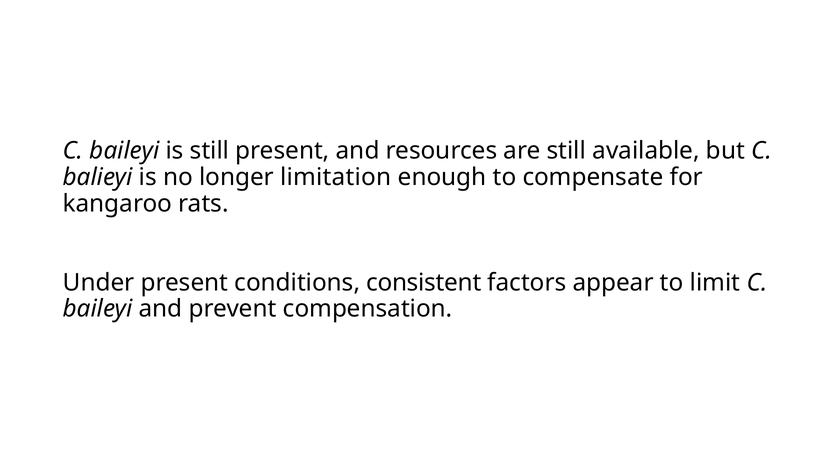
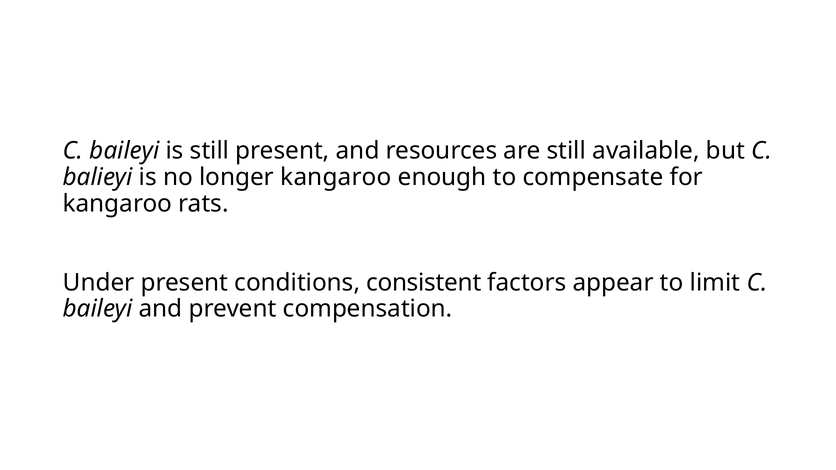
longer limitation: limitation -> kangaroo (336, 177)
